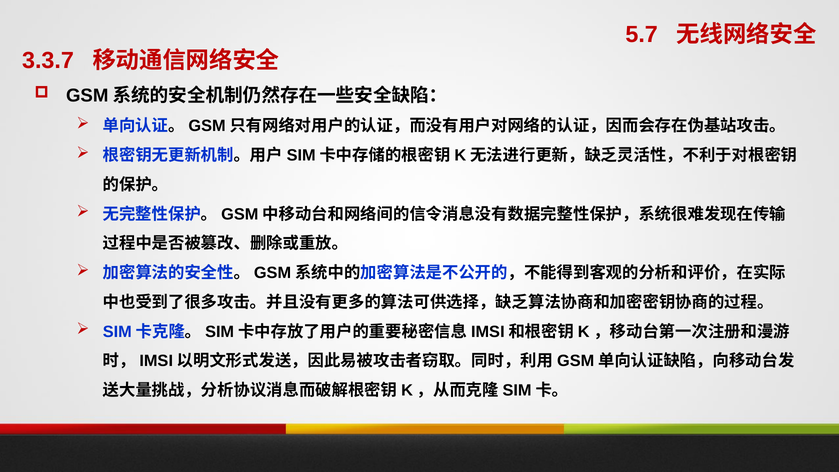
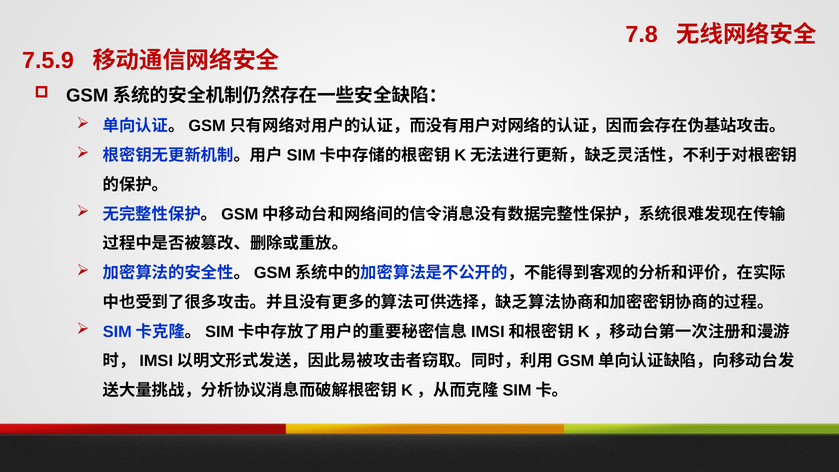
5.7: 5.7 -> 7.8 (642, 34)
3.3.7: 3.3.7 -> 7.5.9 (48, 61)
